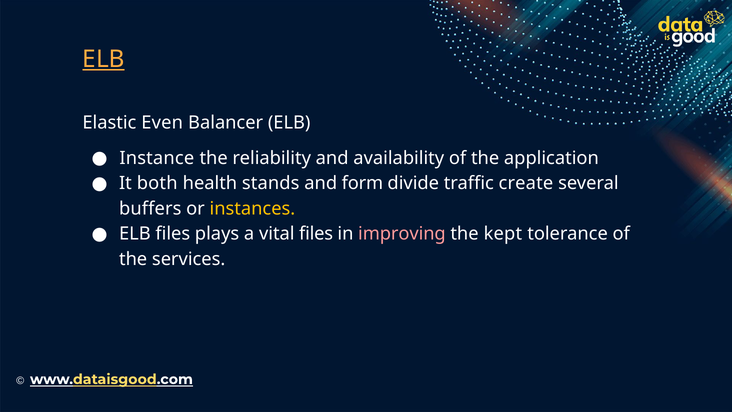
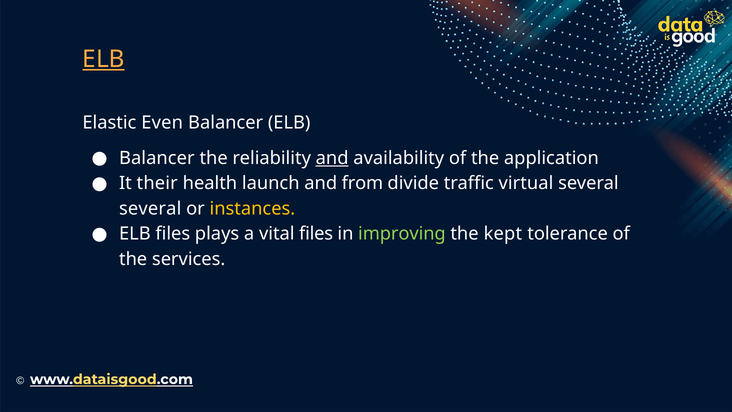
Instance: Instance -> Balancer (157, 158)
and underline: none -> present (332, 158)
both: both -> their (157, 183)
stands: stands -> launch (271, 183)
form: form -> from (362, 183)
create: create -> virtual (526, 183)
buffers: buffers -> several (150, 209)
improving colour: pink -> light green (402, 234)
